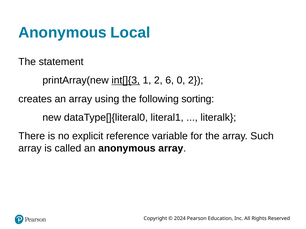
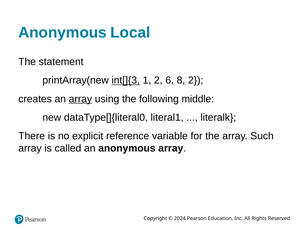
0: 0 -> 8 (181, 81)
array underline: none -> present (80, 99)
sorting: sorting -> middle (198, 99)
